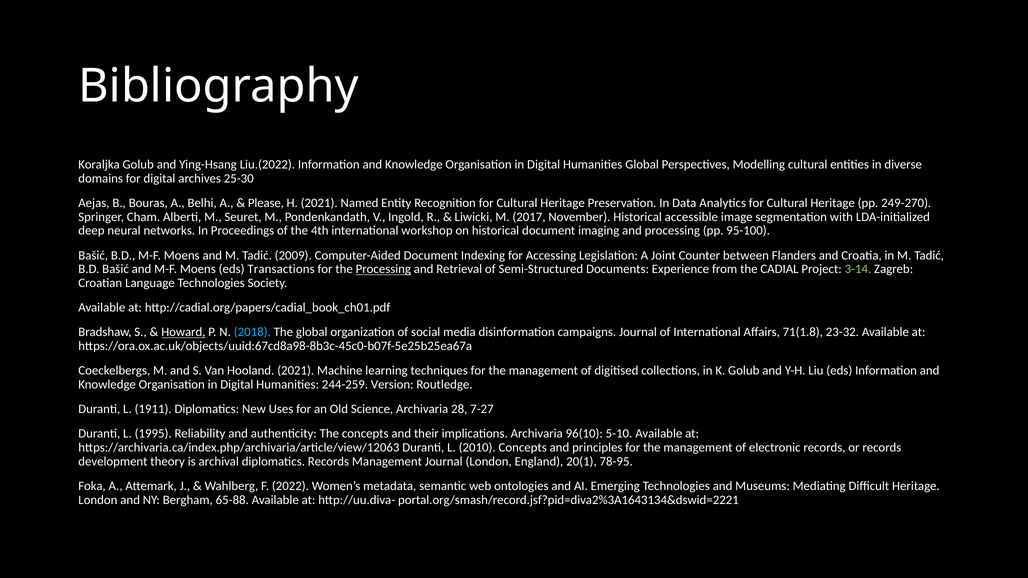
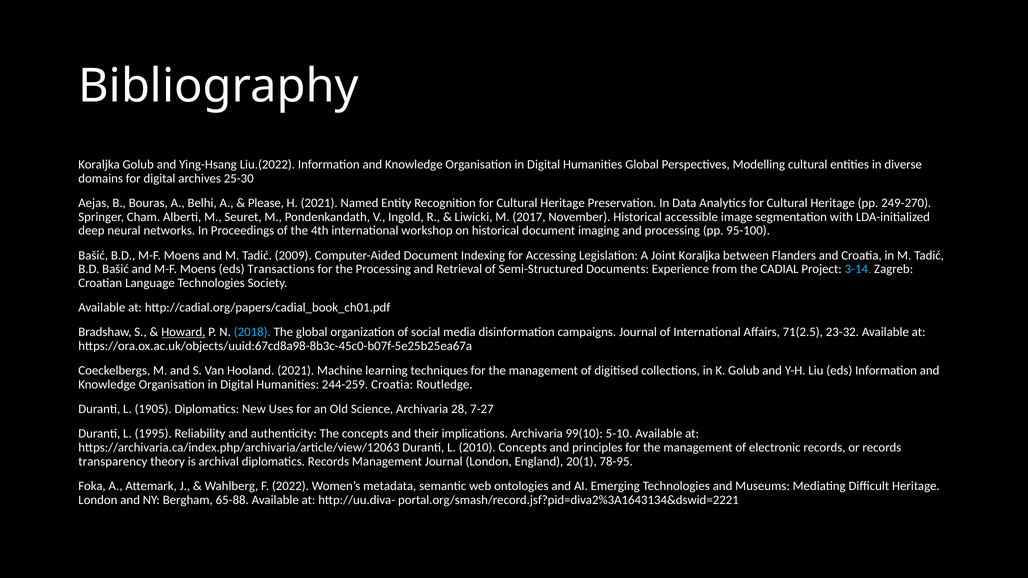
Joint Counter: Counter -> Koraljka (699, 255)
Processing underline: present -> none (383, 269)
3-14 colour: light green -> light blue (858, 269)
71(1.8: 71(1.8 -> 71(2.5 (803, 332)
244-259 Version: Version -> Croatia (392, 385)
1911: 1911 -> 1905 (153, 409)
96(10: 96(10 -> 99(10 (584, 434)
development: development -> transparency (113, 462)
